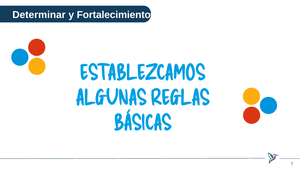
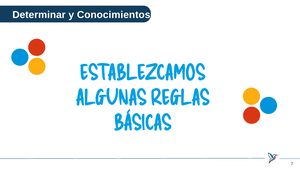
Fortalecimiento: Fortalecimiento -> Conocimientos (114, 15)
